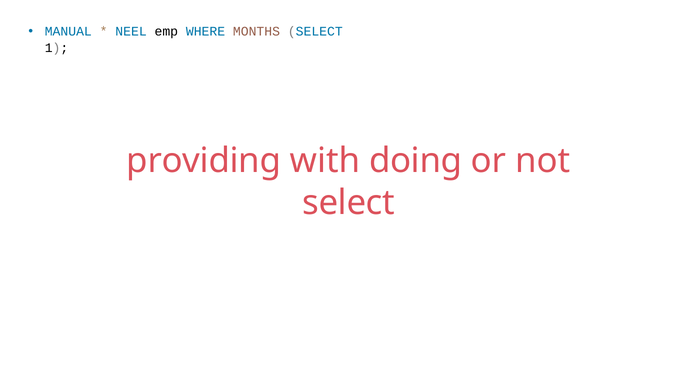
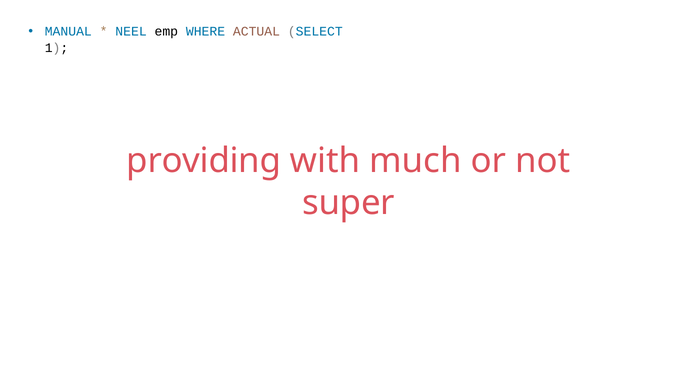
MONTHS: MONTHS -> ACTUAL (256, 31)
doing: doing -> much (415, 161)
select: select -> super (349, 203)
